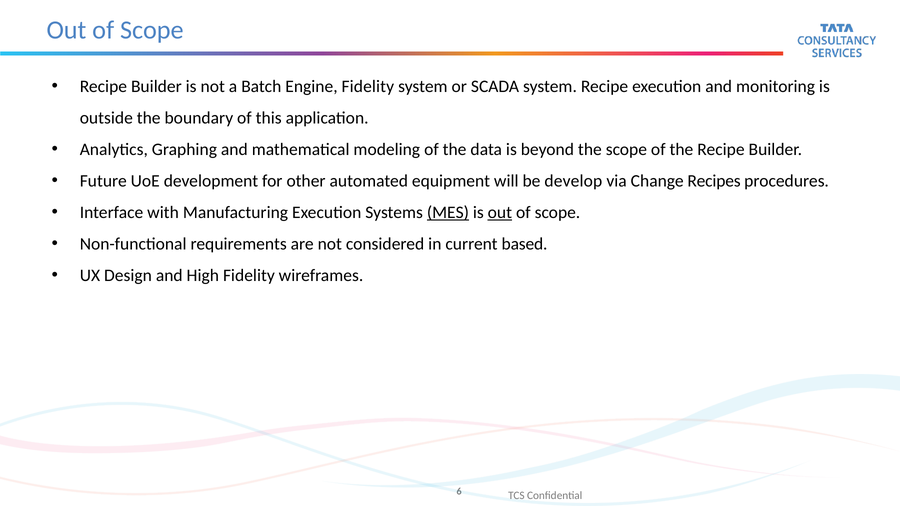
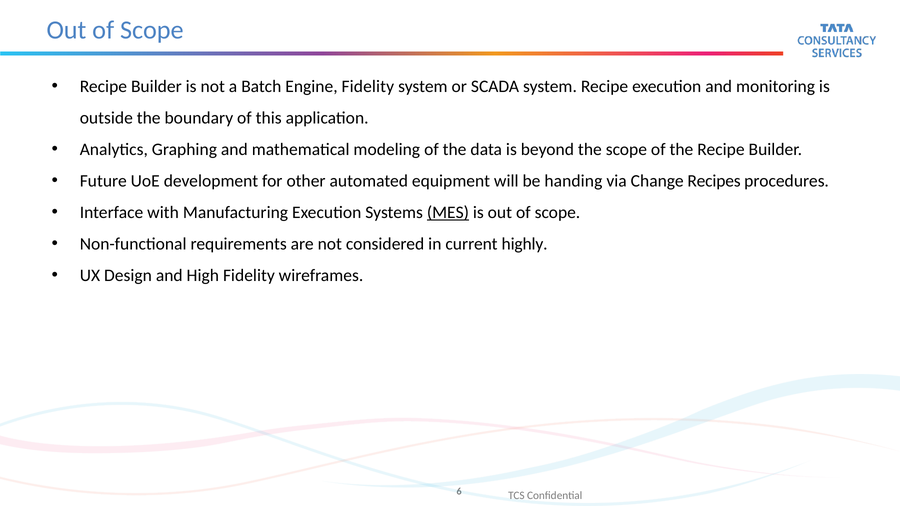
develop: develop -> handing (573, 181)
out underline: present -> none (500, 212)
based: based -> highly (525, 244)
